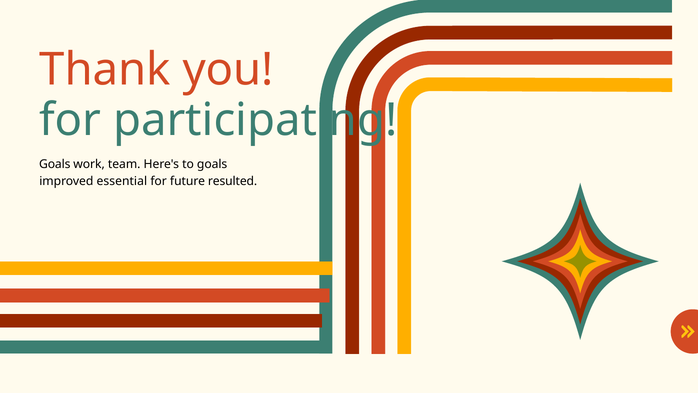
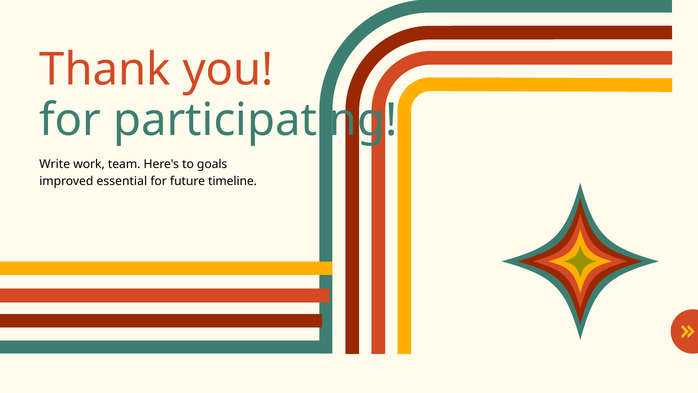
Goals: Goals -> Write (55, 164)
resulted: resulted -> timeline (233, 181)
